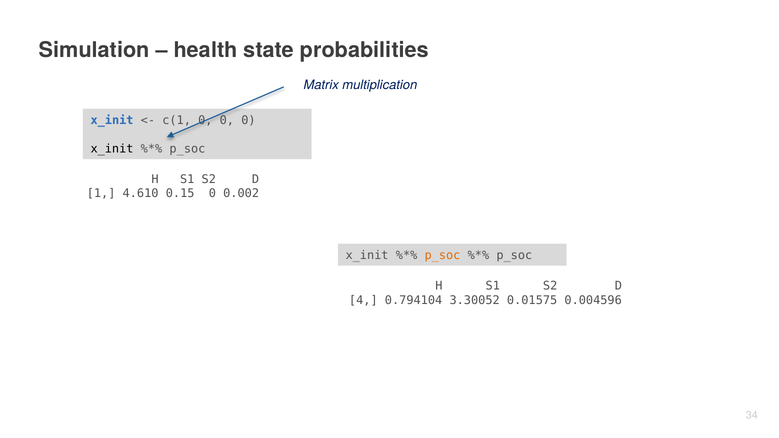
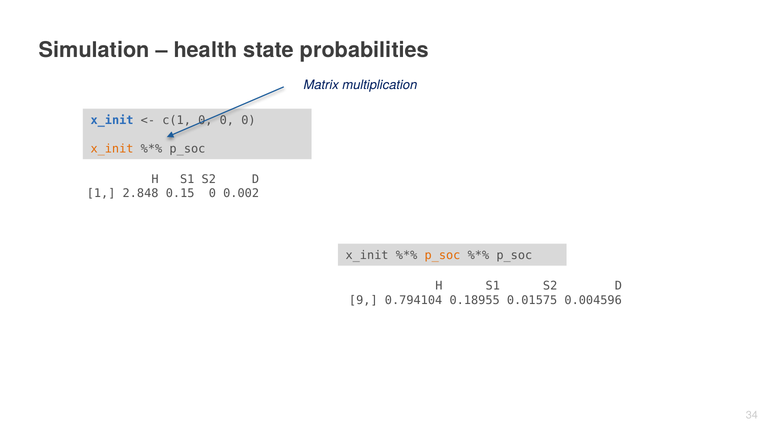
x_init colour: black -> orange (112, 149)
4.610: 4.610 -> 2.848 (141, 194)
4: 4 -> 9 (363, 300)
3.30052: 3.30052 -> 0.18955 (475, 300)
